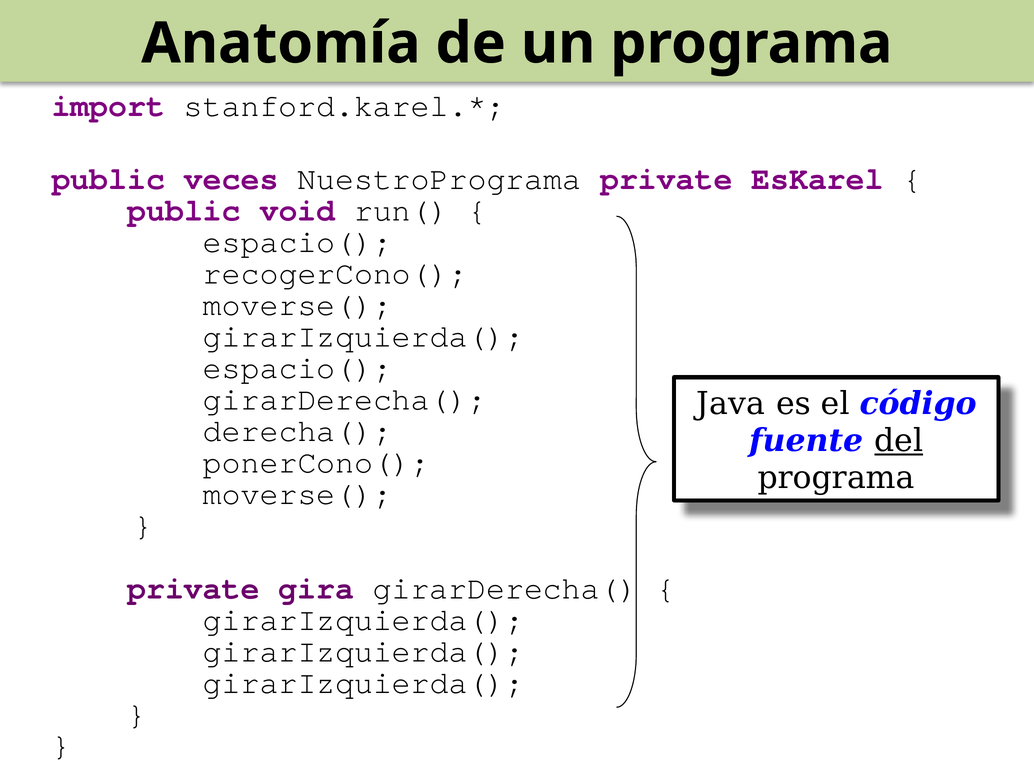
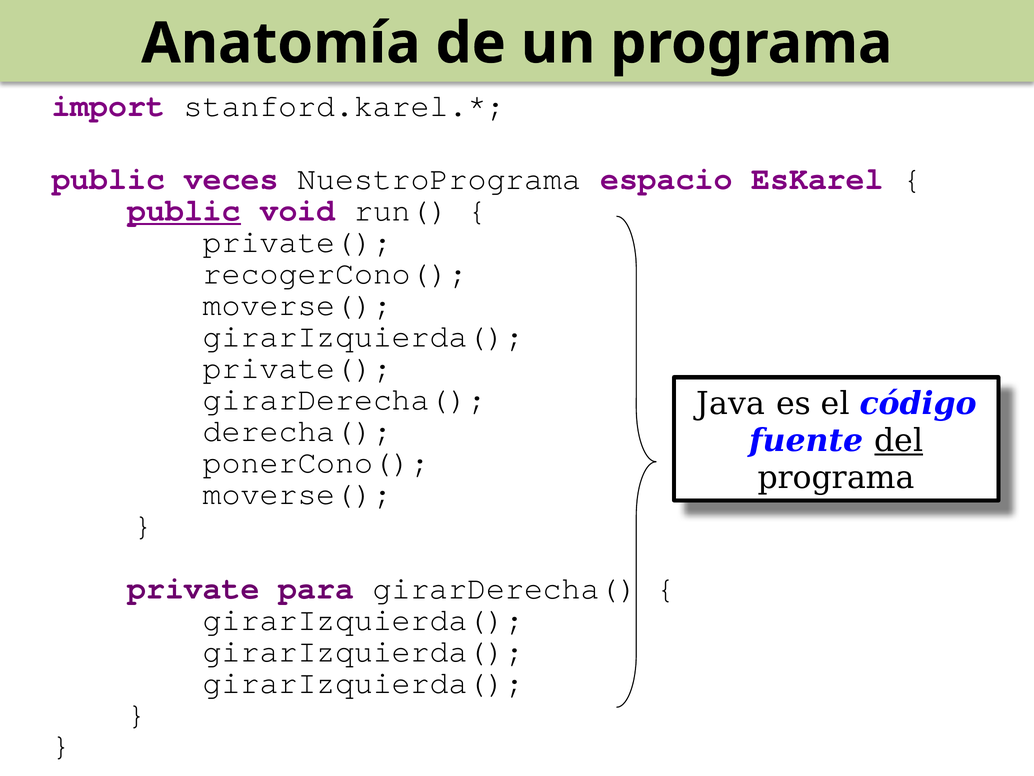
NuestroPrograma private: private -> espacio (666, 179)
public underline: none -> present (184, 210)
espacio(: espacio( -> private( (298, 242)
espacio(: espacio( -> private( (298, 368)
gira: gira -> para (316, 588)
